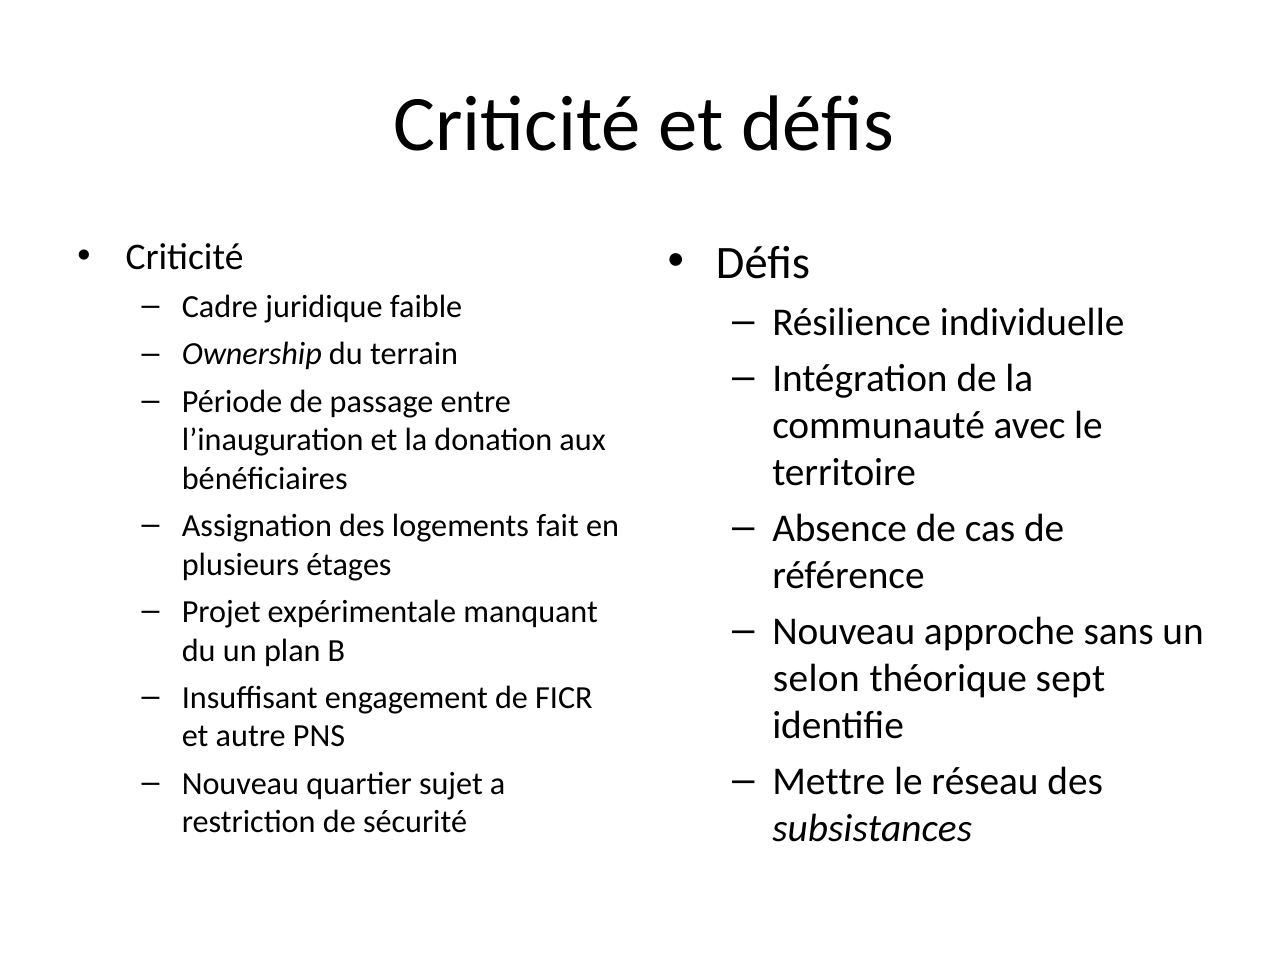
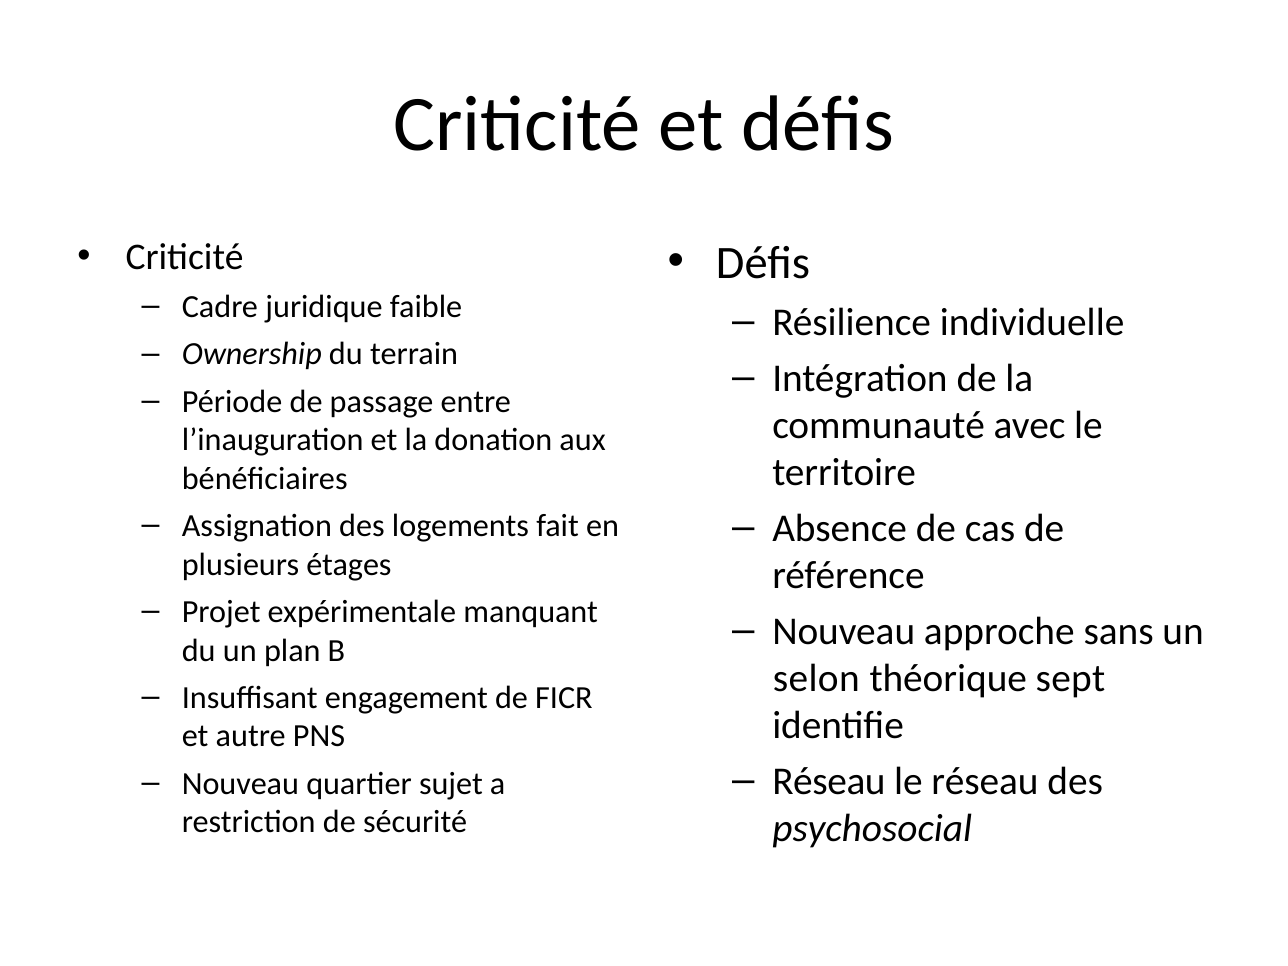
Mettre: Mettre -> Réseau (829, 782)
subsistances: subsistances -> psychosocial (872, 829)
